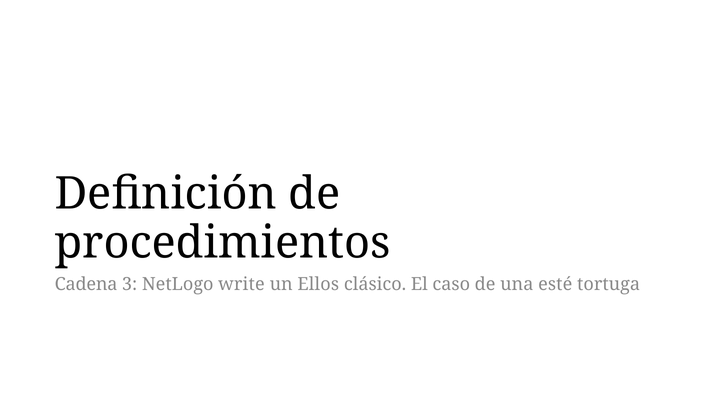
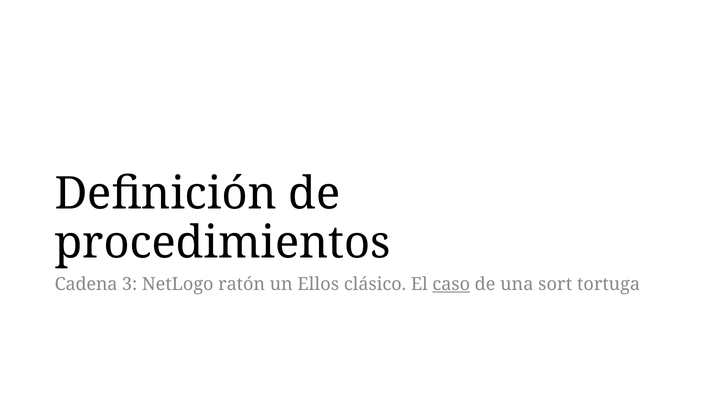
write: write -> ratón (242, 284)
caso underline: none -> present (451, 284)
esté: esté -> sort (555, 284)
